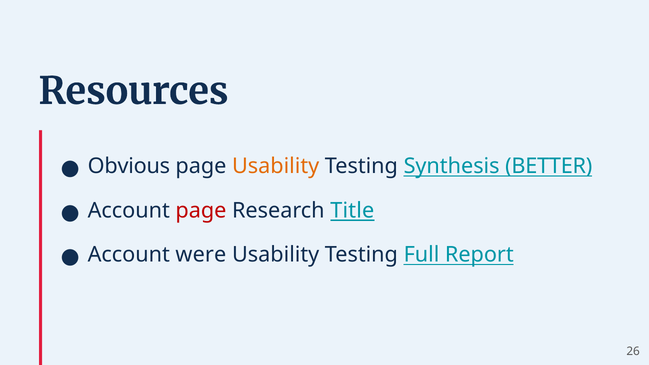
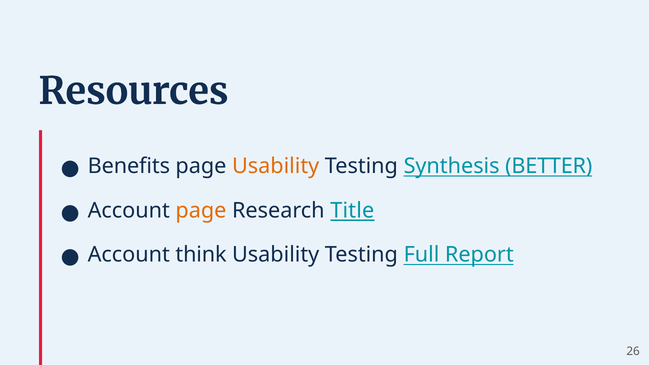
Obvious: Obvious -> Benefits (129, 166)
page colour: red -> orange (201, 210)
were: were -> think (201, 255)
